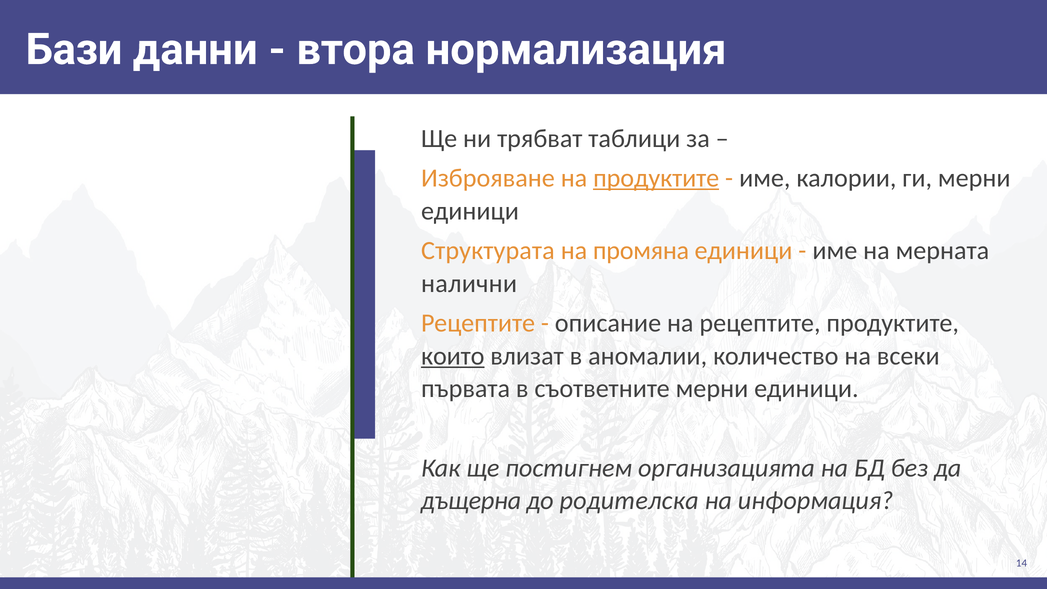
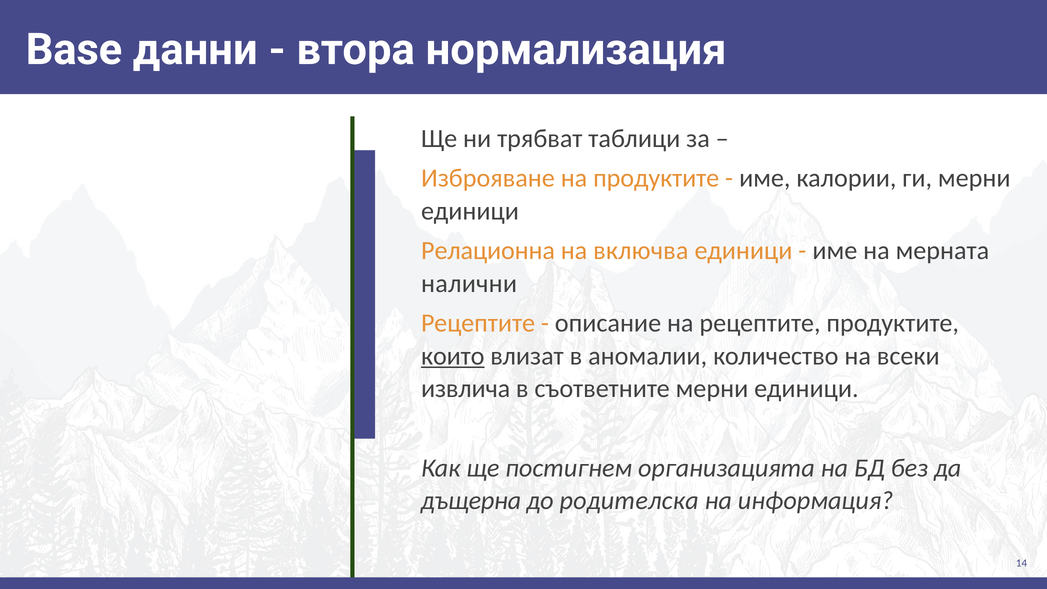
Бази: Бази -> Base (74, 50)
продуктите underline: present -> none (656, 178)
Структурата: Структурата -> Релационна (488, 250)
промяна: промяна -> включва (641, 250)
първата: първата -> извлича (466, 389)
